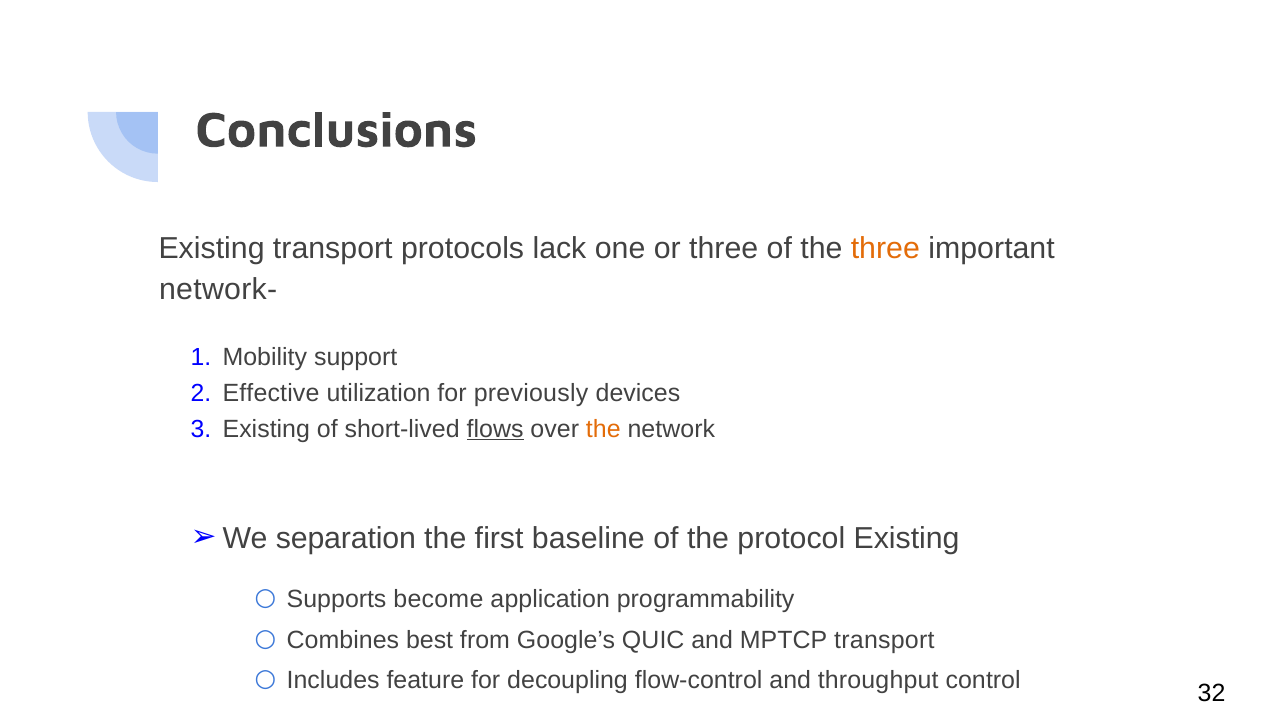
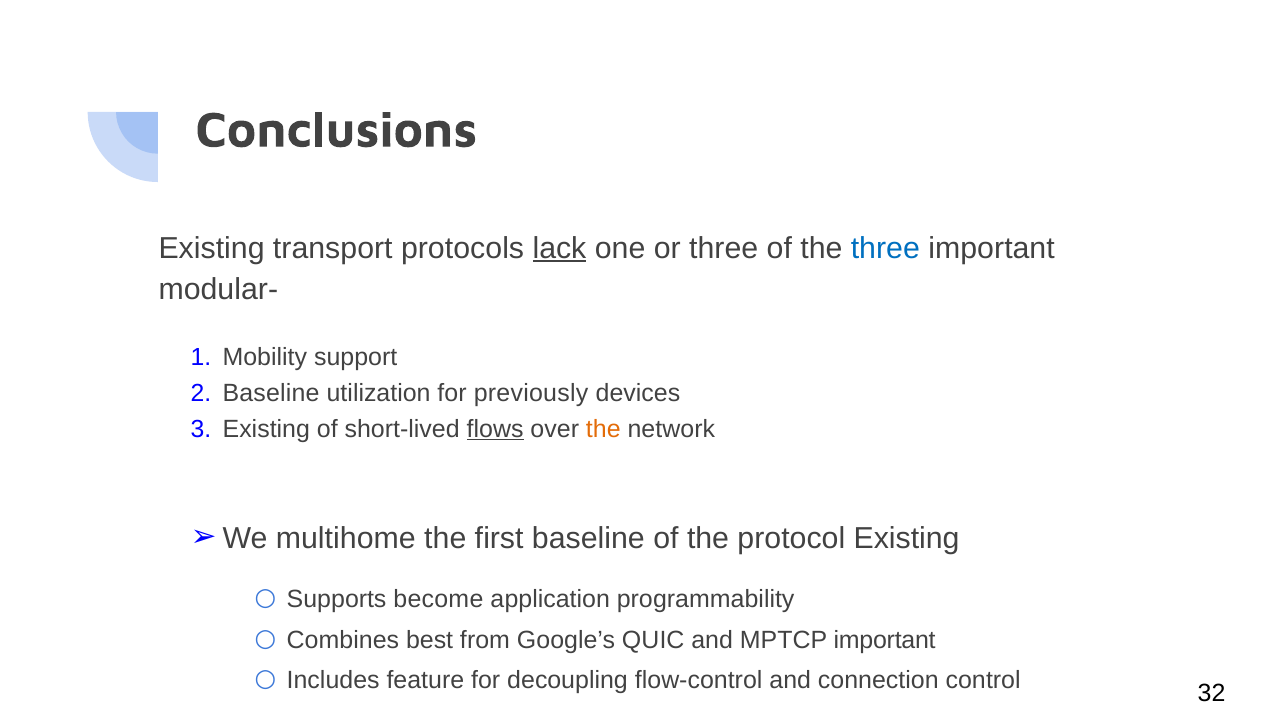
lack underline: none -> present (559, 248)
three colour: orange -> blue (885, 248)
network-: network- -> modular- (218, 290)
Effective: Effective -> Baseline (271, 393)
separation: separation -> multihome (346, 538)
MPTCP transport: transport -> important (885, 640)
throughput: throughput -> connection (878, 681)
